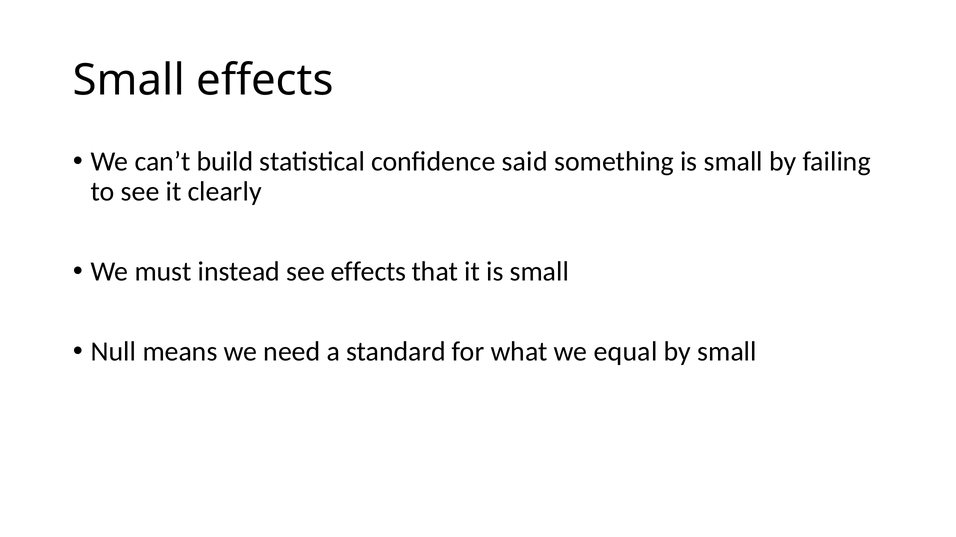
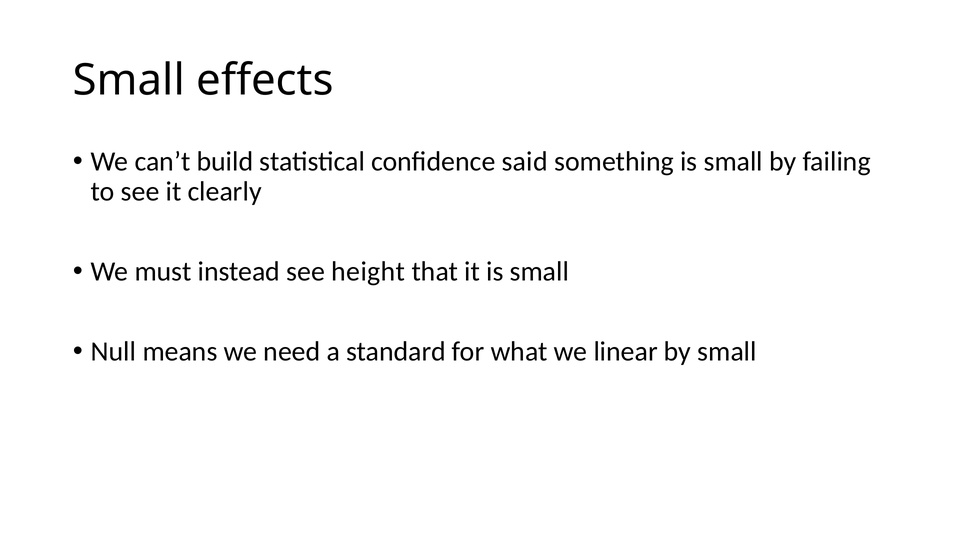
see effects: effects -> height (368, 272)
equal: equal -> linear (626, 352)
